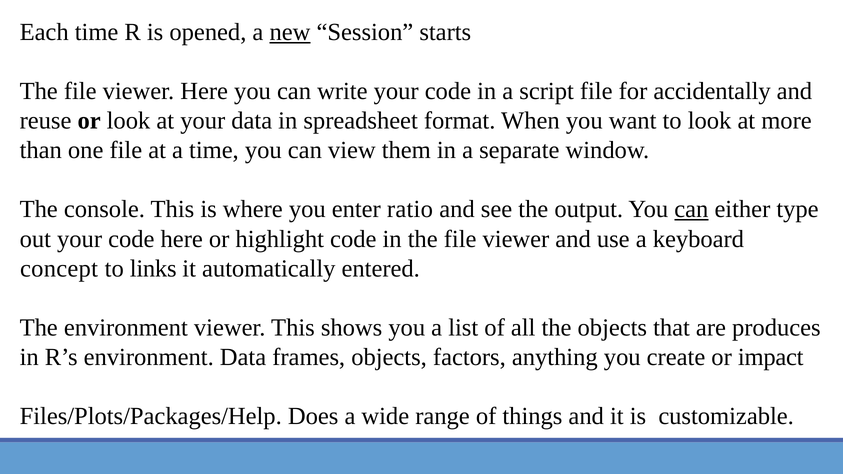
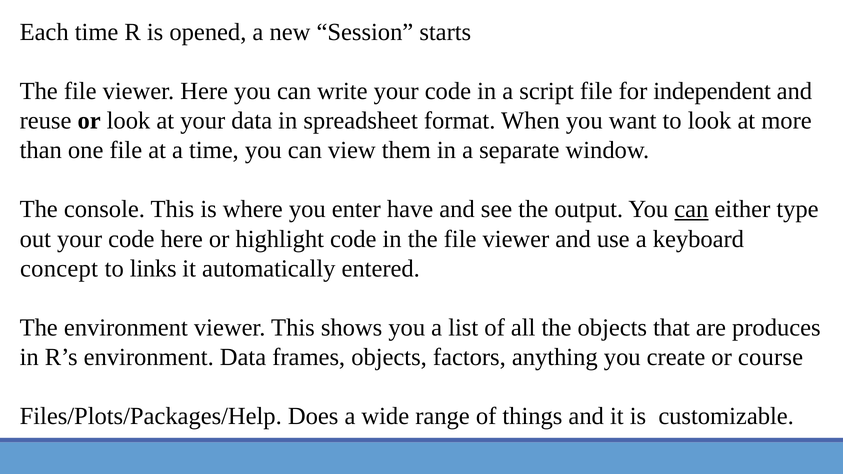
new underline: present -> none (290, 32)
accidentally: accidentally -> independent (712, 91)
ratio: ratio -> have (410, 209)
impact: impact -> course (771, 357)
